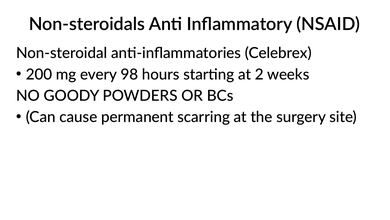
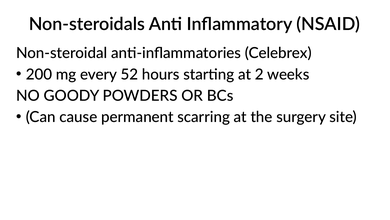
98: 98 -> 52 (129, 74)
